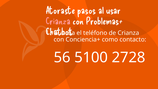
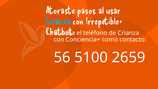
Crianza colour: pink -> light blue (58, 21)
Problemas+: Problemas+ -> Irrepetible+ (104, 21)
2728: 2728 -> 2659 (129, 57)
